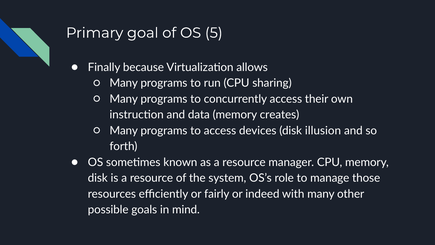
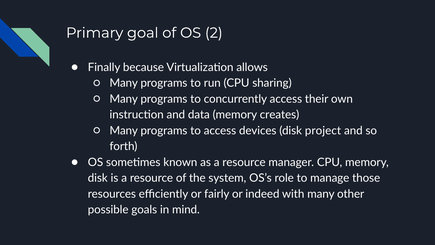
5: 5 -> 2 (214, 33)
illusion: illusion -> project (323, 130)
